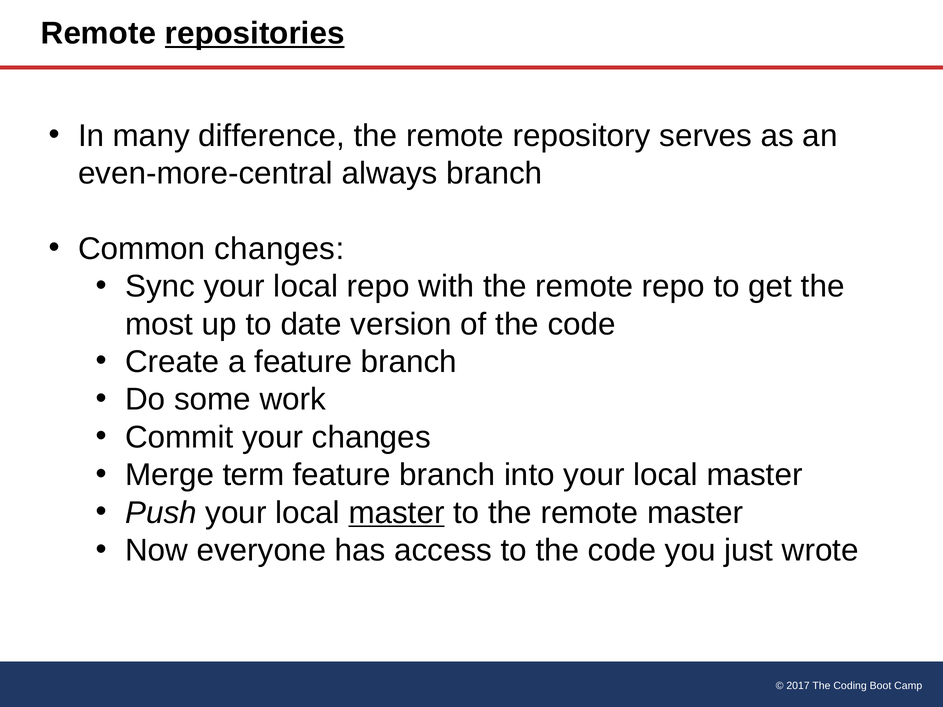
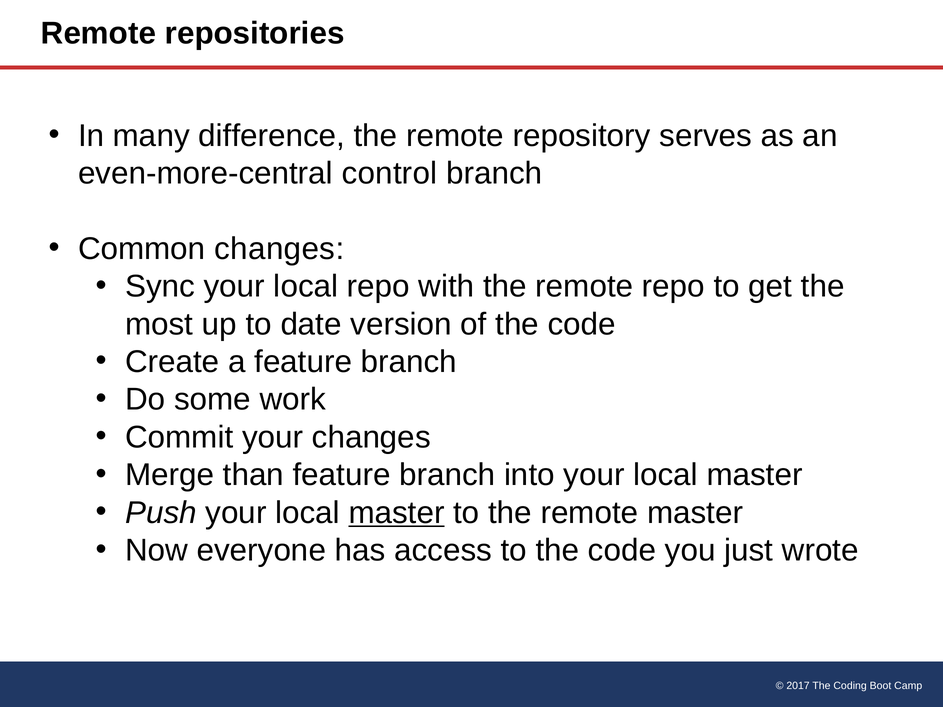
repositories underline: present -> none (255, 34)
always: always -> control (390, 173)
term: term -> than (253, 475)
